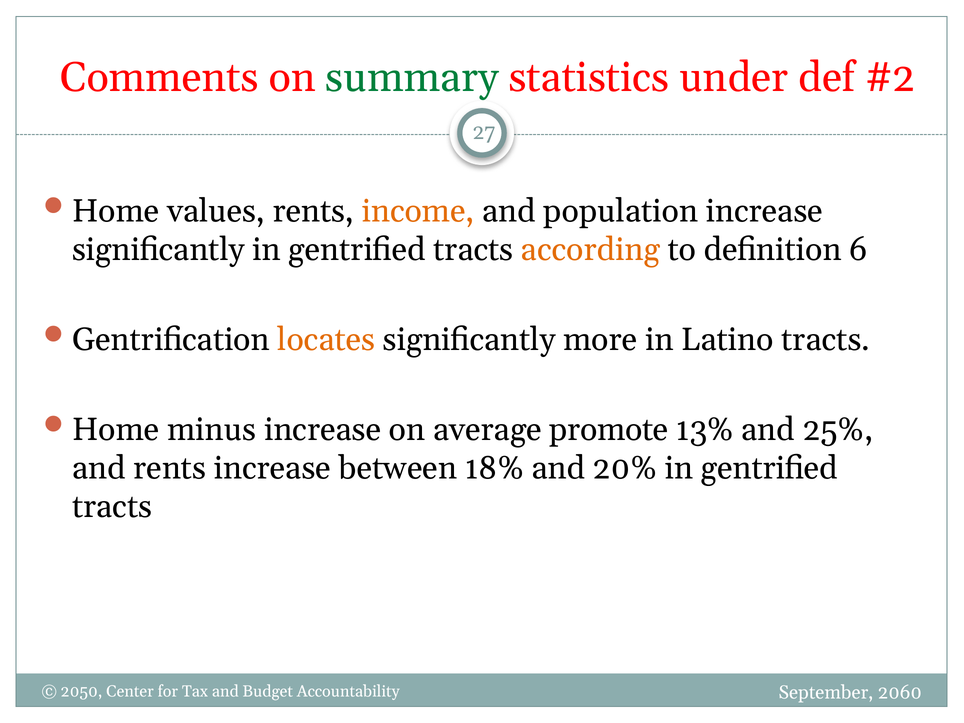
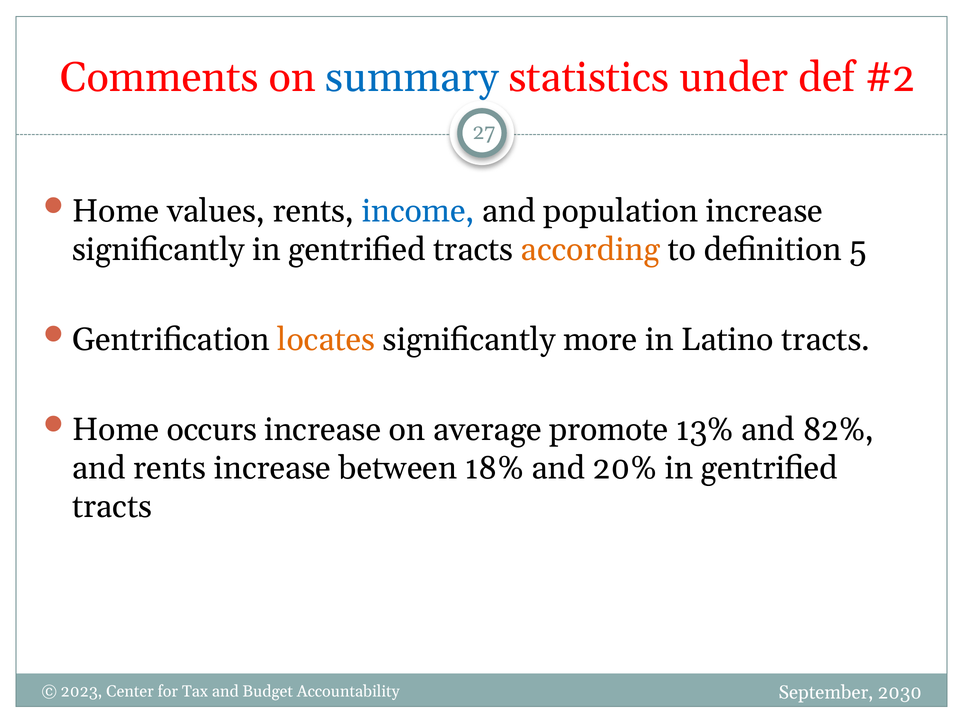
summary colour: green -> blue (412, 77)
income colour: orange -> blue (418, 211)
6: 6 -> 5 (858, 250)
minus: minus -> occurs (212, 429)
25%: 25% -> 82% (838, 429)
2050: 2050 -> 2023 (81, 691)
2060: 2060 -> 2030 (900, 693)
